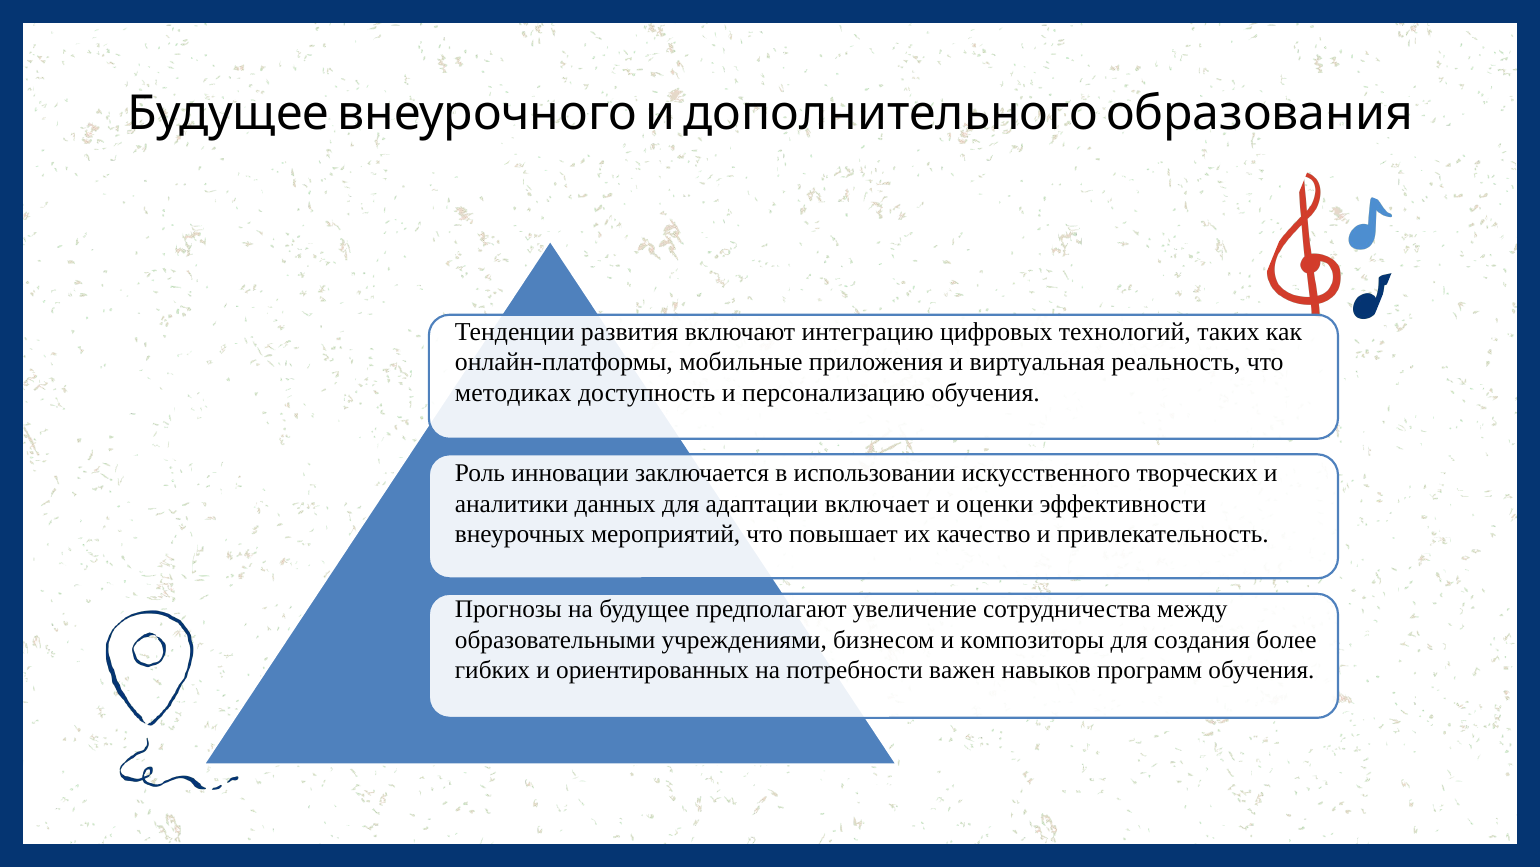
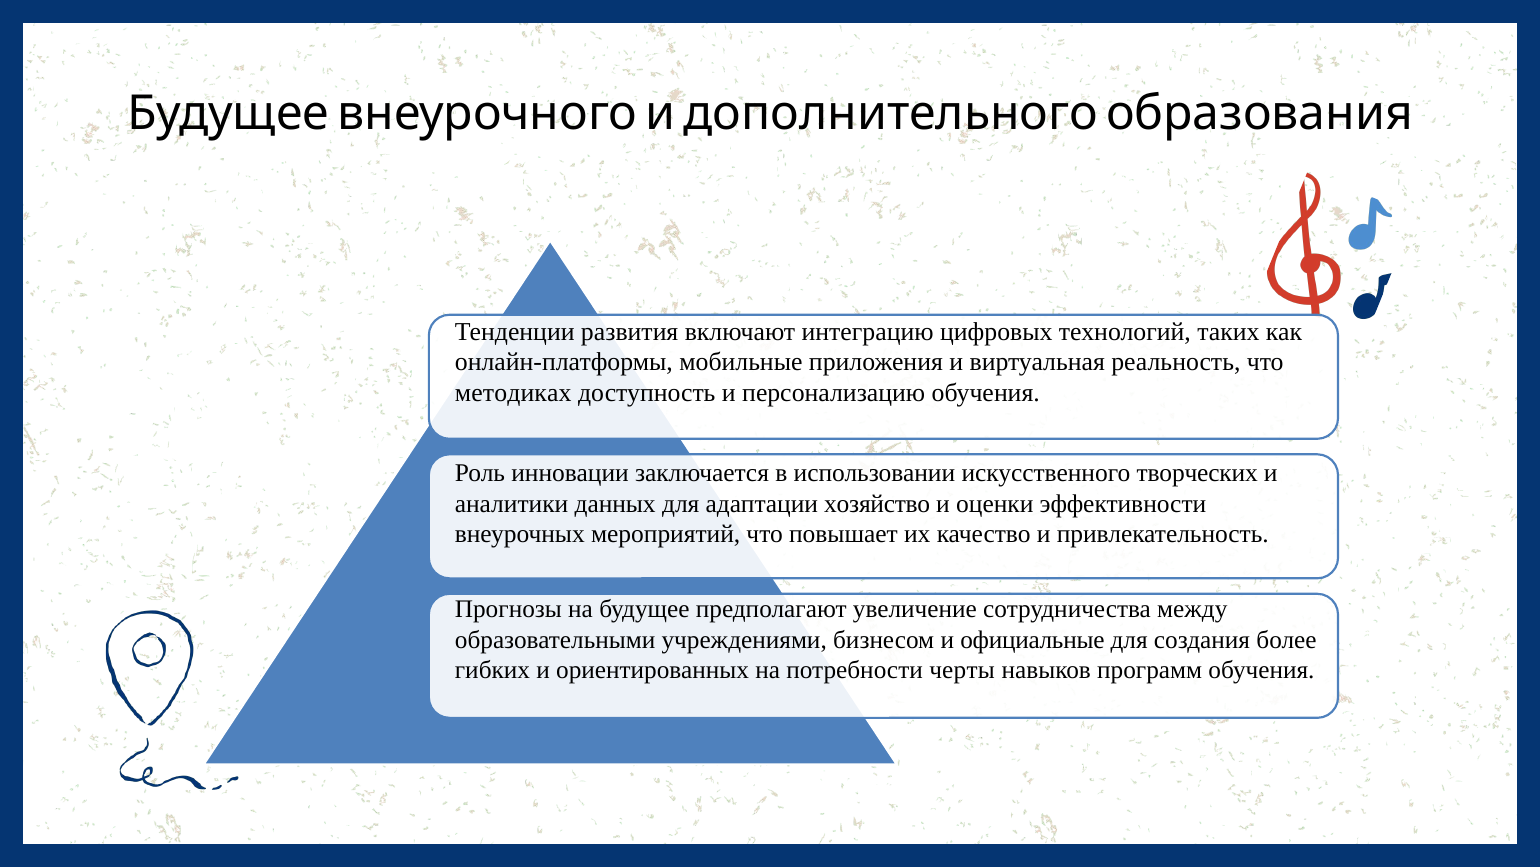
включает: включает -> хозяйство (877, 503)
композиторы: композиторы -> официальные (1032, 639)
важен: важен -> черты (962, 670)
